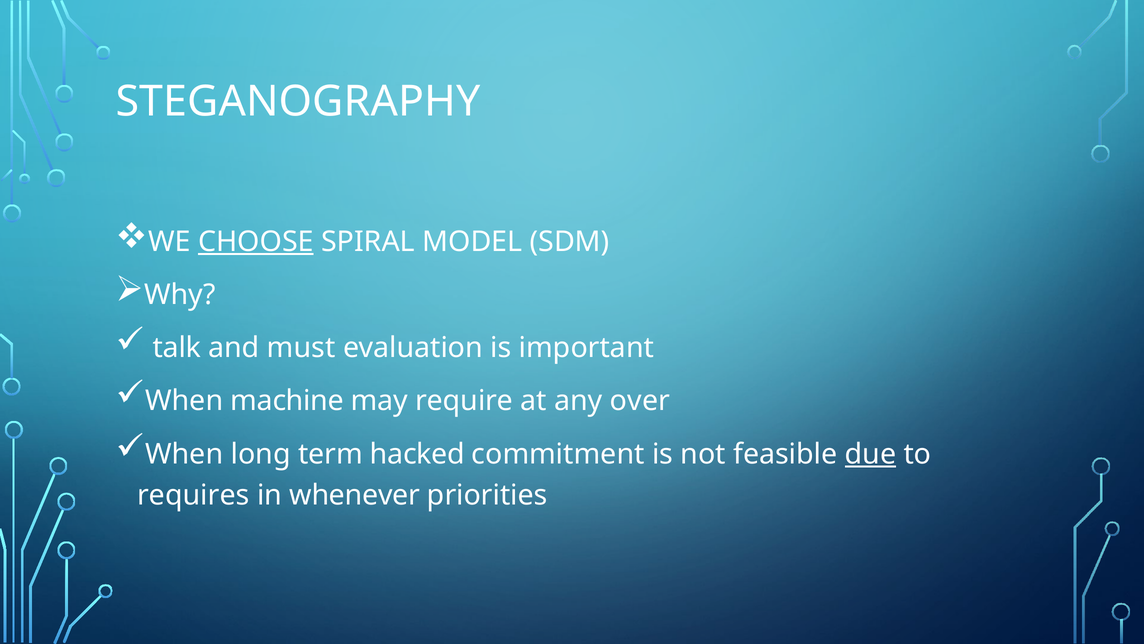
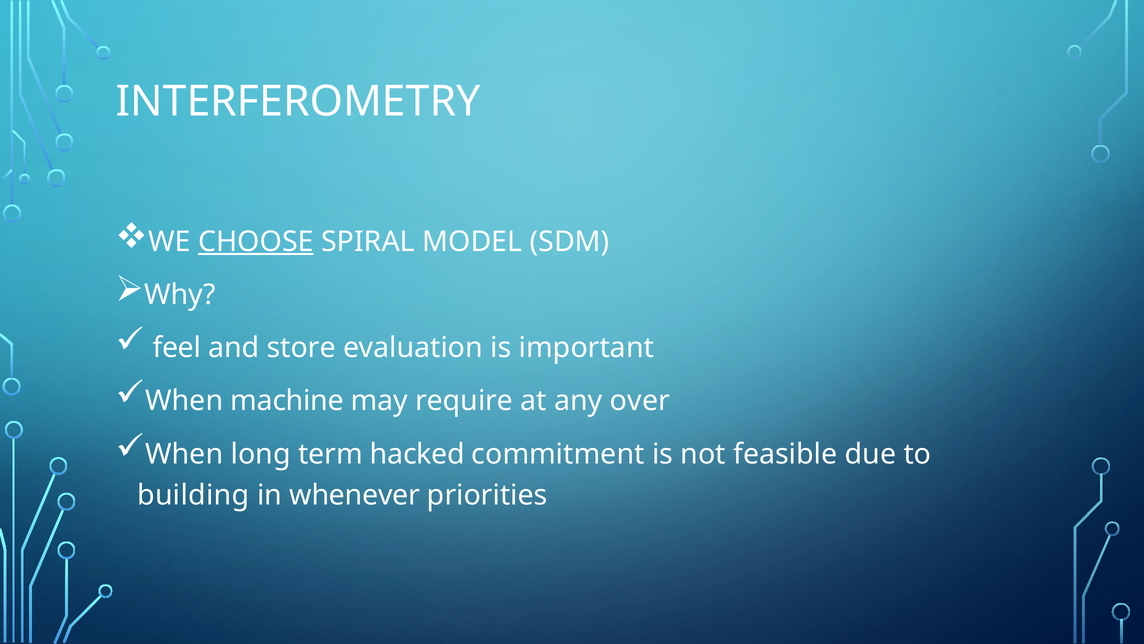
STEGANOGRAPHY: STEGANOGRAPHY -> INTERFEROMETRY (298, 101)
talk: talk -> feel (177, 348)
must: must -> store (301, 348)
due underline: present -> none (871, 454)
requires: requires -> building (193, 495)
